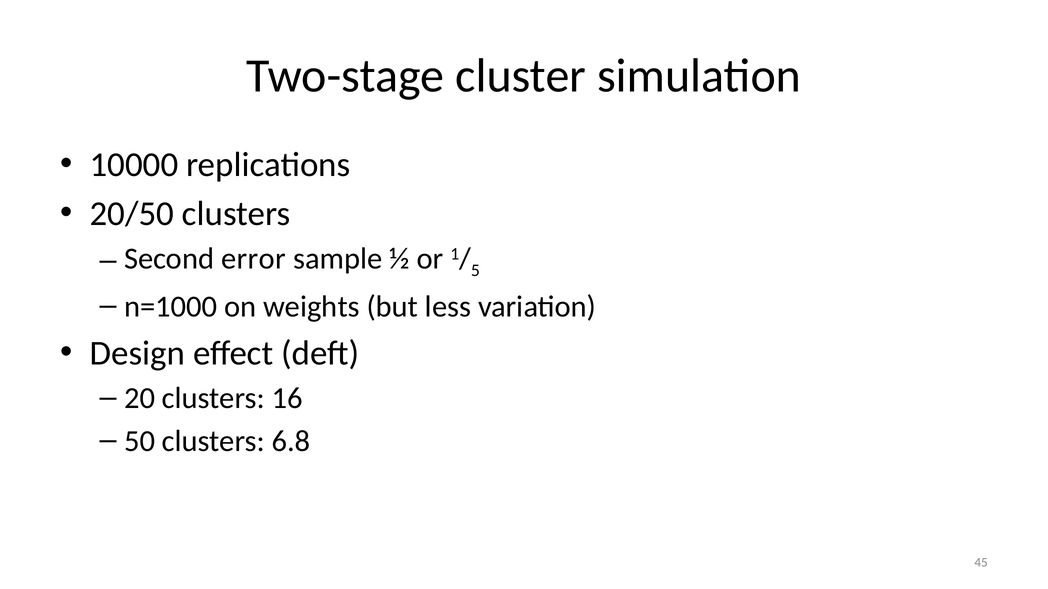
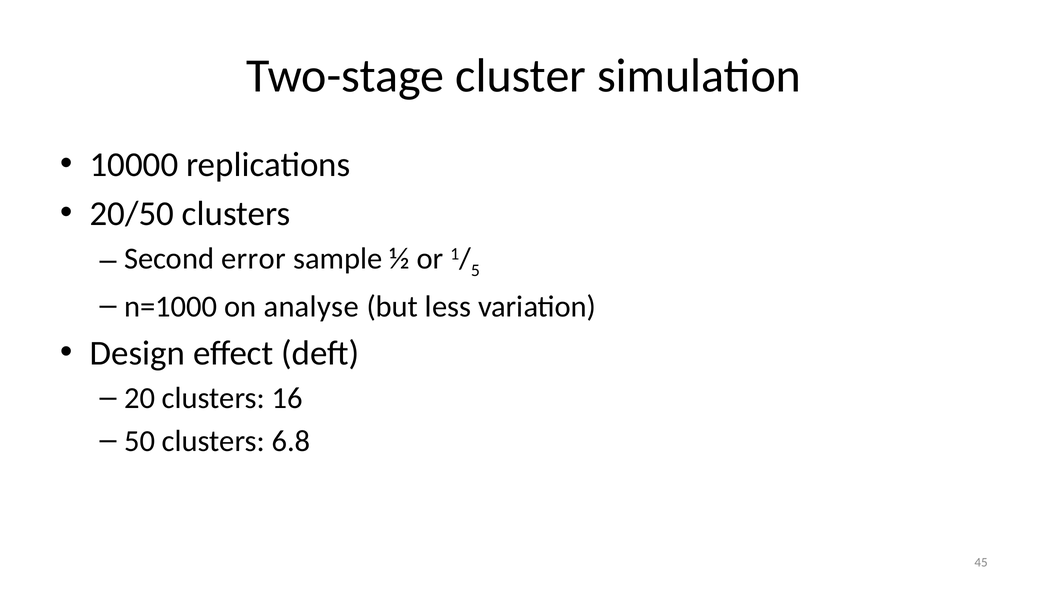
weights: weights -> analyse (311, 307)
